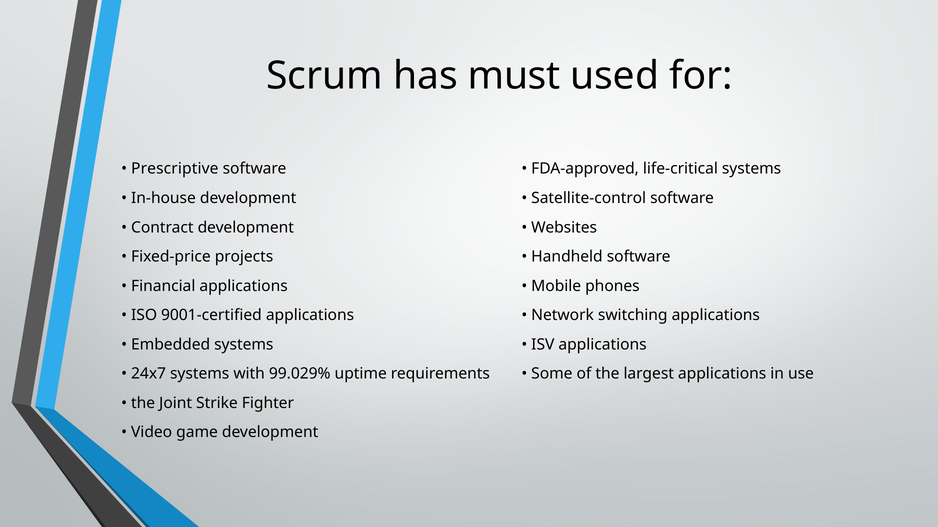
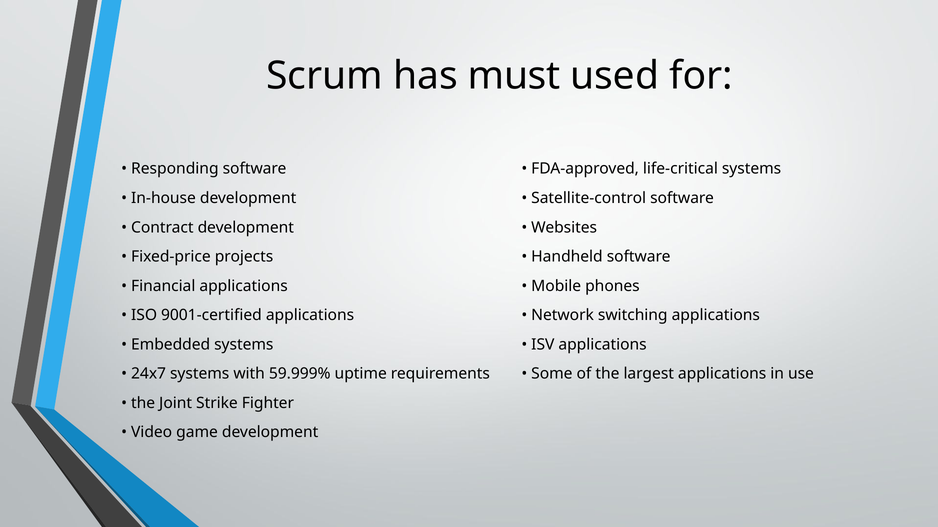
Prescriptive: Prescriptive -> Responding (175, 169)
99.029%: 99.029% -> 59.999% (300, 374)
